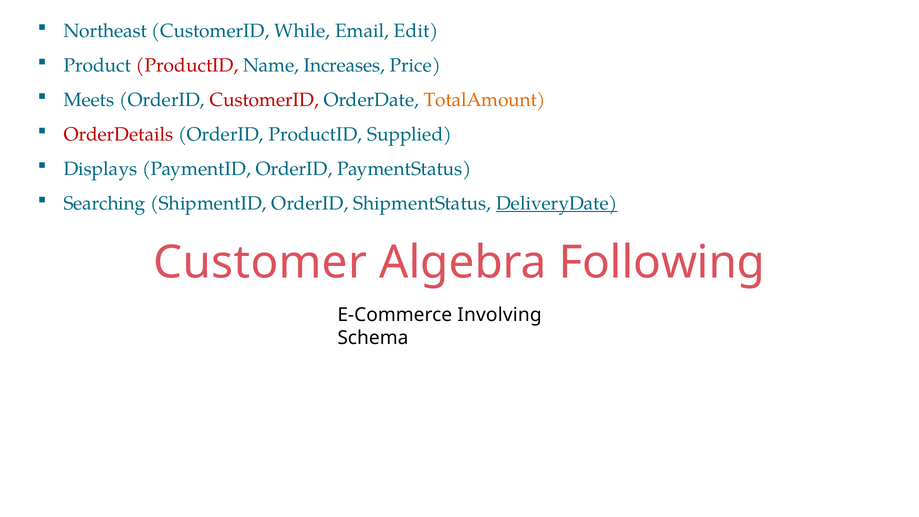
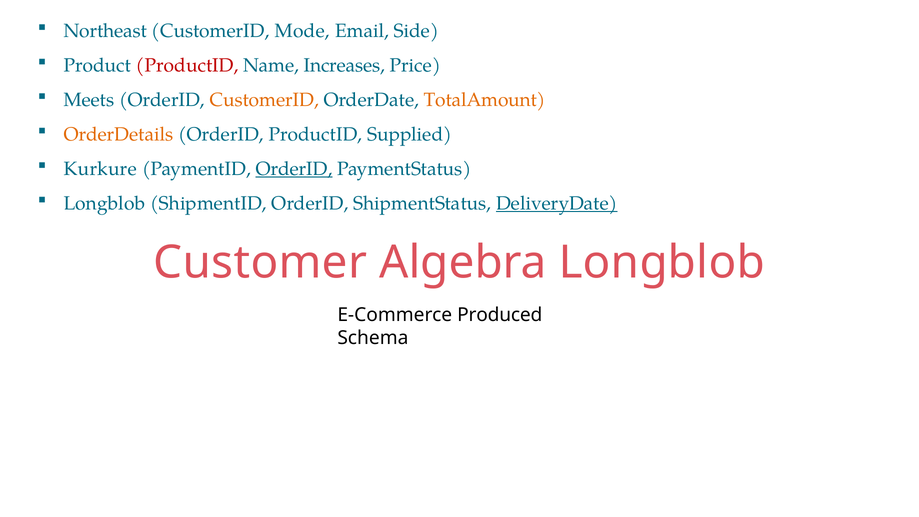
While: While -> Mode (302, 31)
Edit: Edit -> Side (416, 31)
CustomerID colour: red -> orange (264, 100)
OrderDetails colour: red -> orange (118, 134)
Displays: Displays -> Kurkure (100, 169)
OrderID underline: none -> present (294, 169)
Searching: Searching -> Longblob (104, 203)
Algebra Following: Following -> Longblob (662, 262)
Involving: Involving -> Produced (500, 315)
